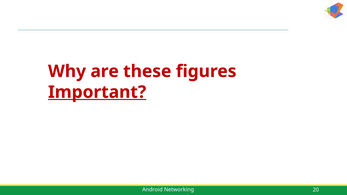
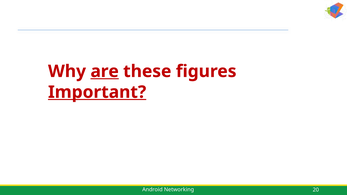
are underline: none -> present (105, 71)
